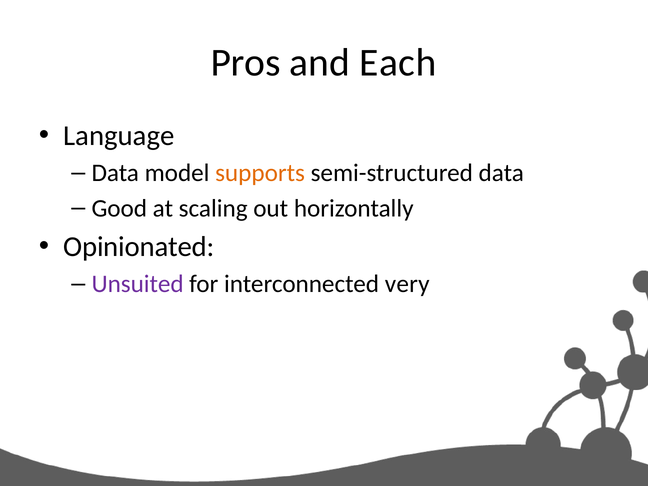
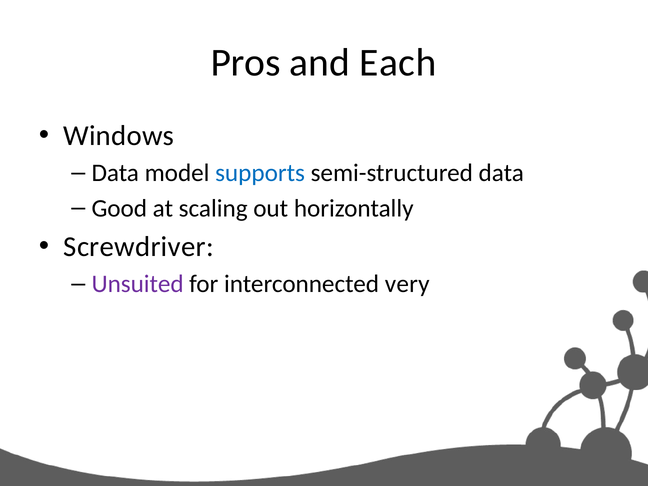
Language: Language -> Windows (119, 136)
supports colour: orange -> blue (260, 173)
Opinionated: Opinionated -> Screwdriver (139, 247)
